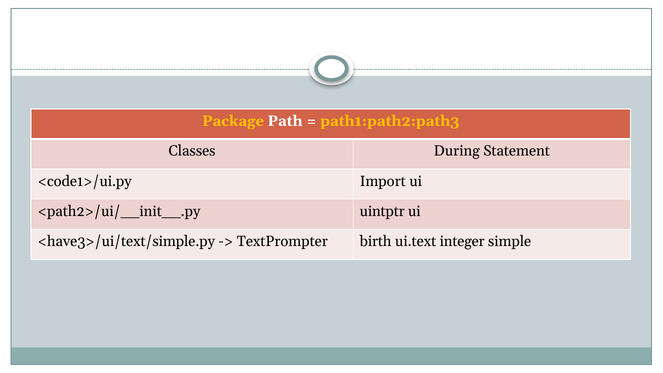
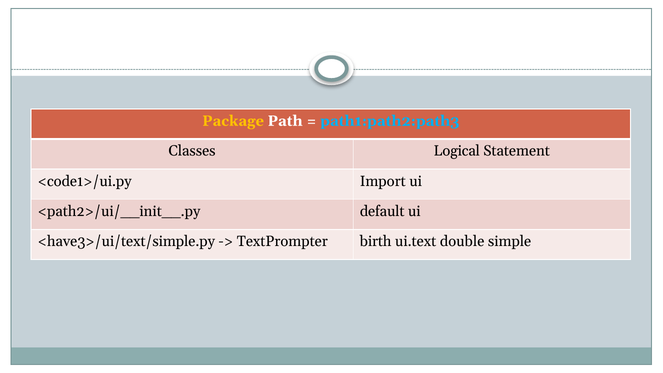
path1:path2:path3 colour: yellow -> light blue (390, 121)
During: During -> Logical (457, 151)
uintptr: uintptr -> default (382, 211)
integer: integer -> double (462, 241)
